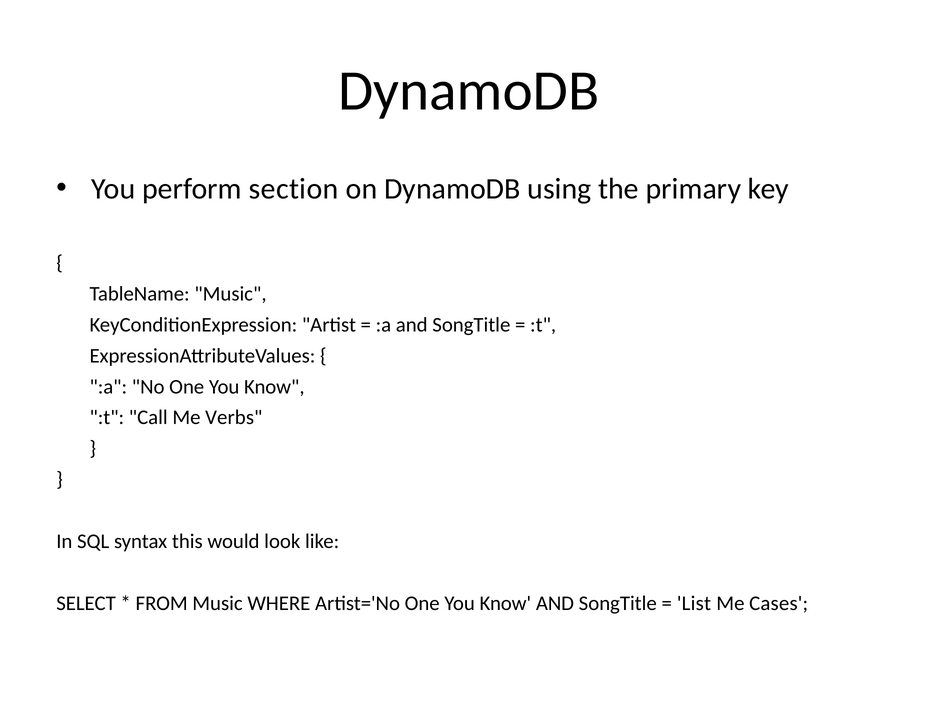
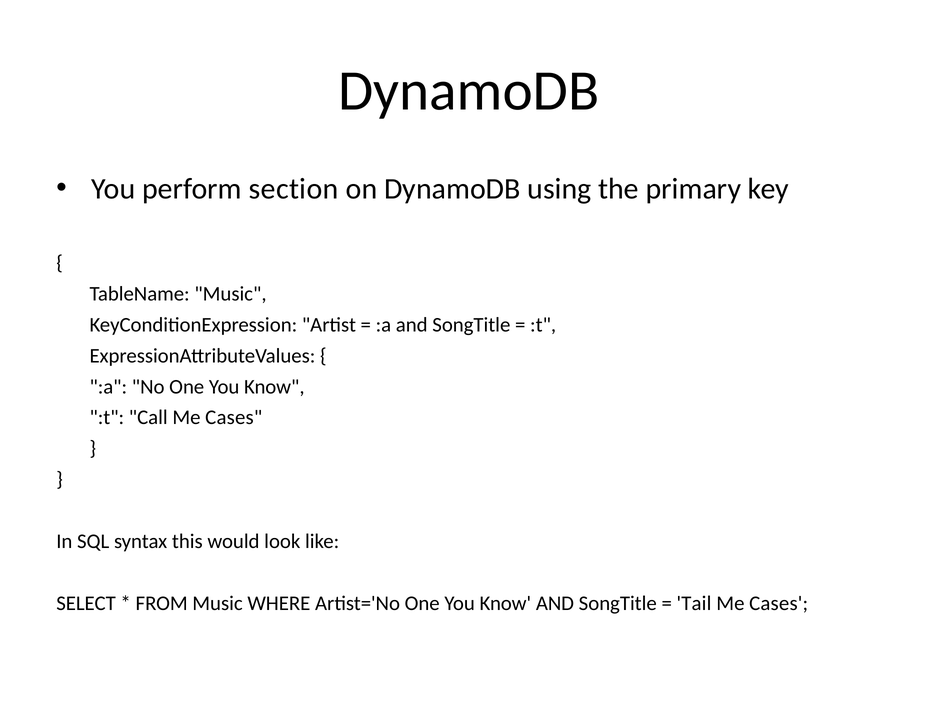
Call Me Verbs: Verbs -> Cases (234, 418)
List: List -> Tail (694, 604)
